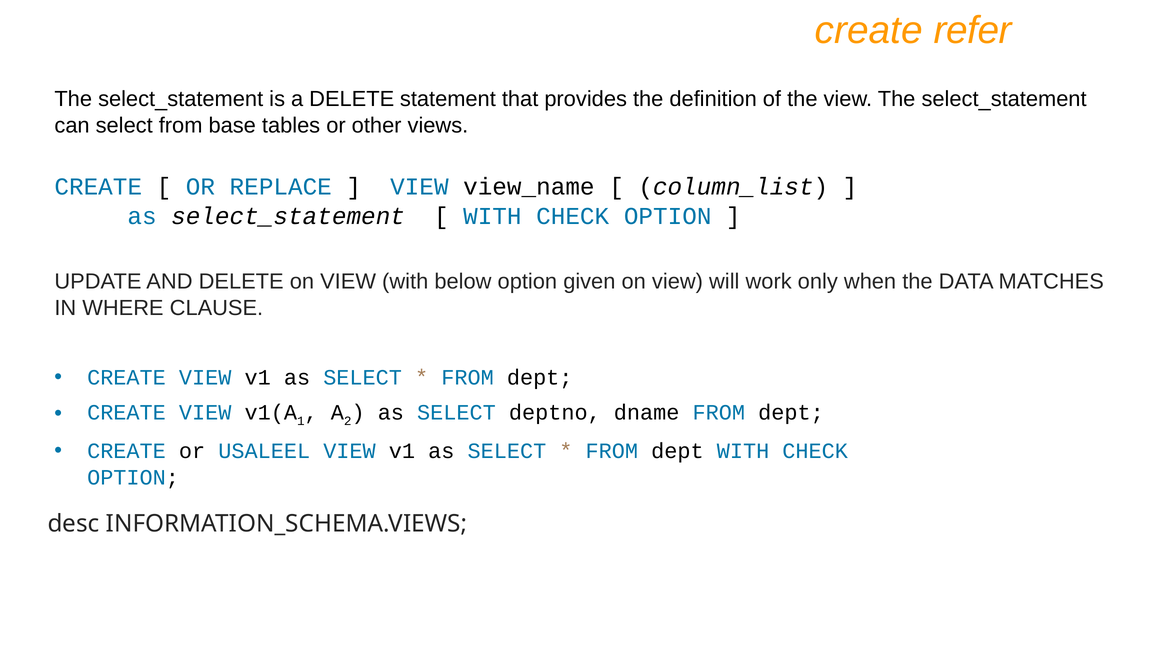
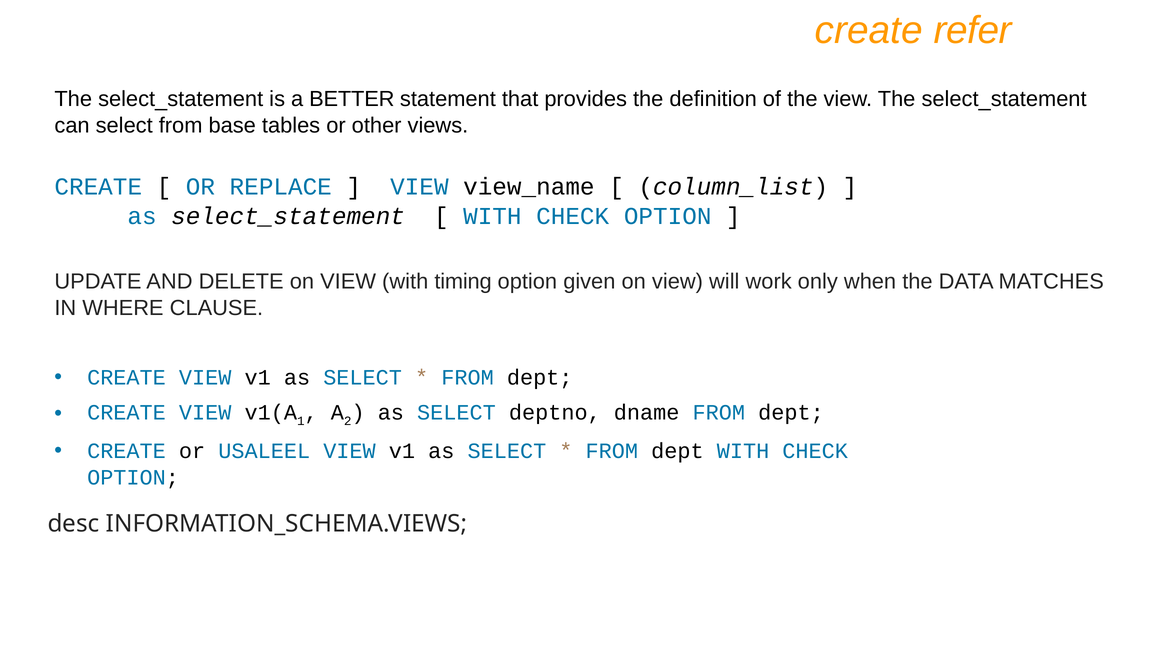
a DELETE: DELETE -> BETTER (352, 99)
below: below -> timing (463, 282)
